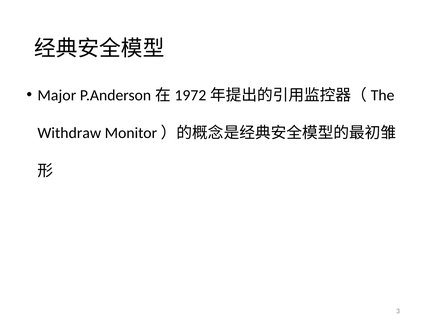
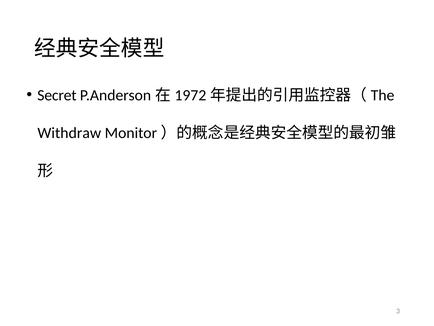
Major: Major -> Secret (57, 95)
